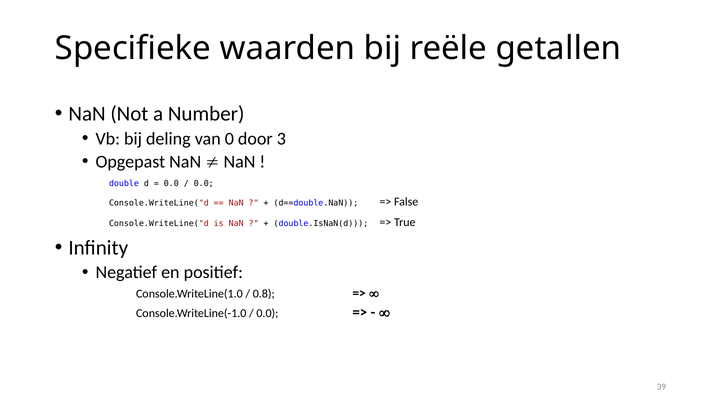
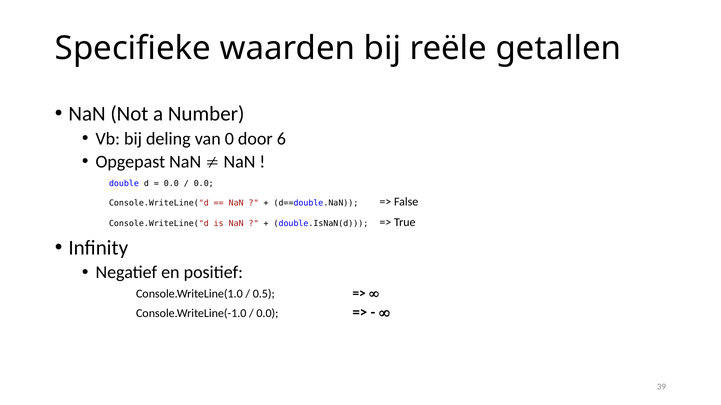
3: 3 -> 6 (281, 139)
0.8: 0.8 -> 0.5 (264, 294)
